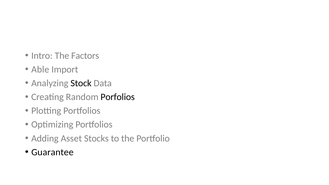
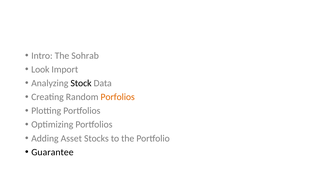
Factors: Factors -> Sohrab (85, 56)
Able: Able -> Look (40, 69)
Porfolios colour: black -> orange (118, 97)
